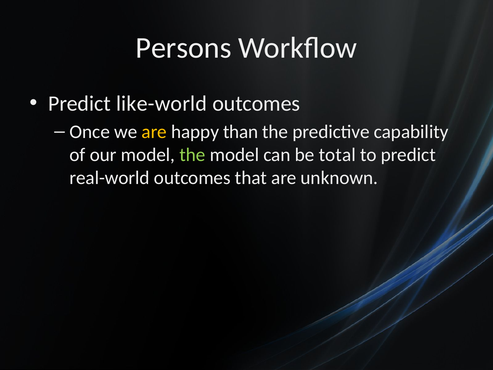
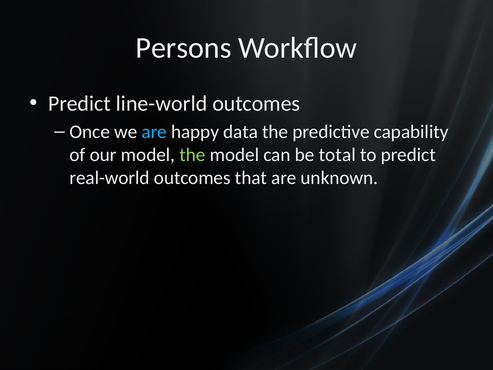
like-world: like-world -> line-world (162, 103)
are colour: yellow -> light blue (154, 132)
than: than -> data (241, 132)
